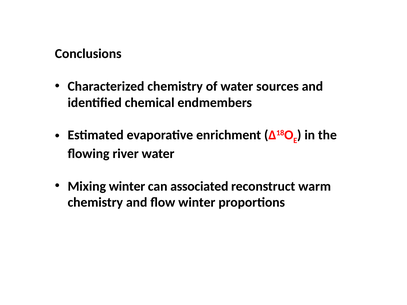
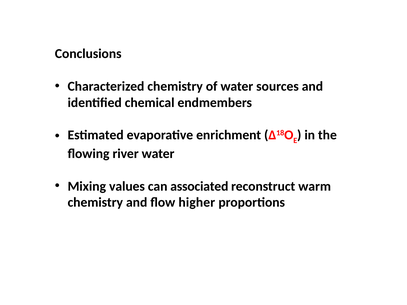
Mixing winter: winter -> values (127, 186)
flow winter: winter -> higher (197, 203)
